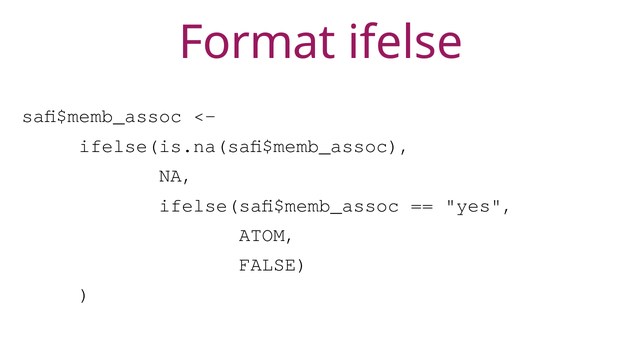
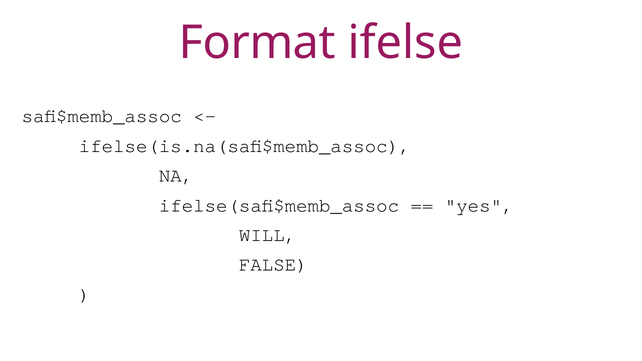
ATOM: ATOM -> WILL (268, 235)
